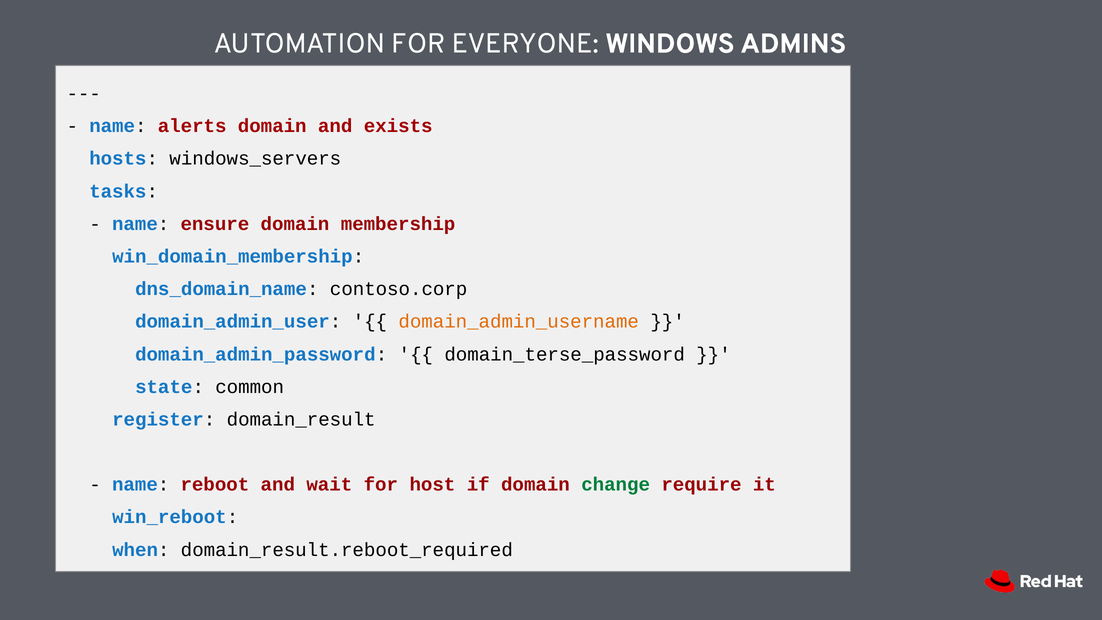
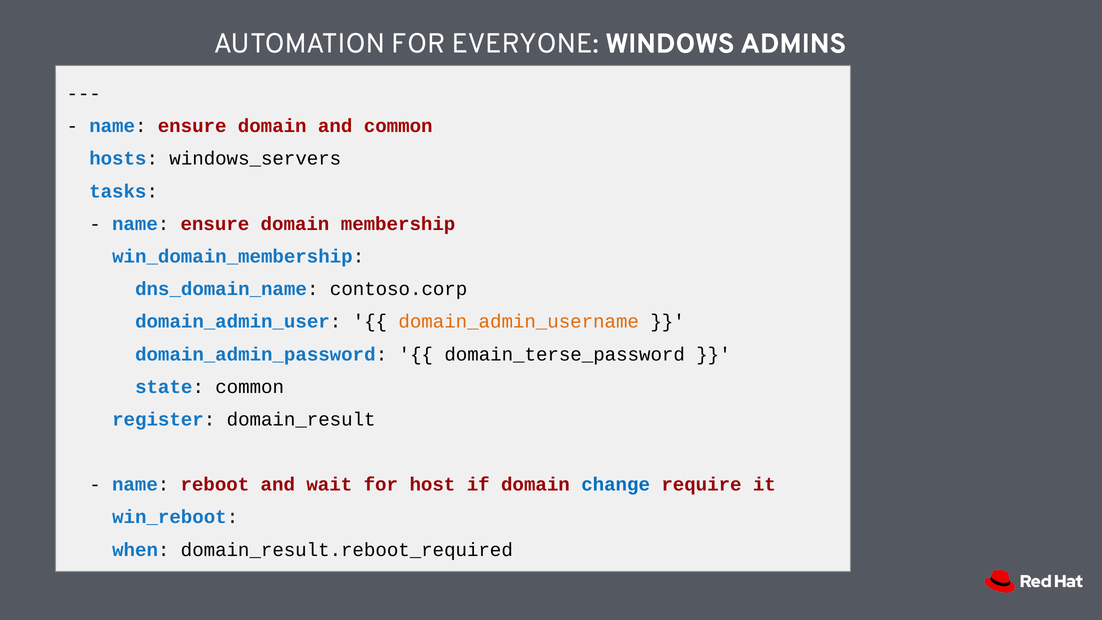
alerts: alerts -> ensure (192, 126)
and exists: exists -> common (398, 126)
change colour: green -> blue (616, 484)
